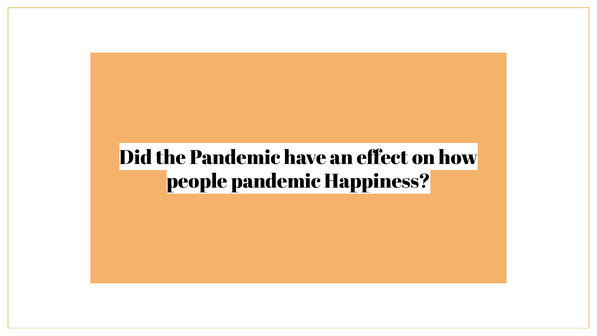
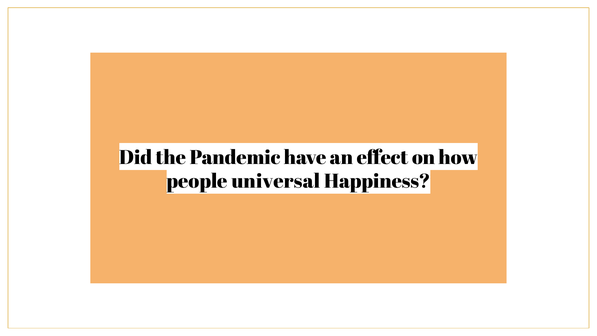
people pandemic: pandemic -> universal (276, 181)
